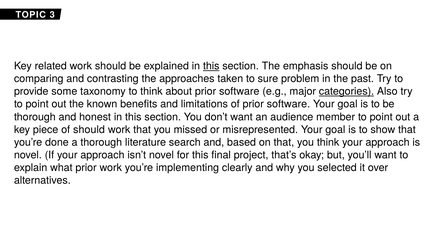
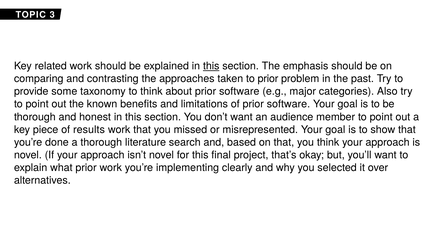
to sure: sure -> prior (268, 79)
categories underline: present -> none (346, 91)
of should: should -> results (89, 129)
